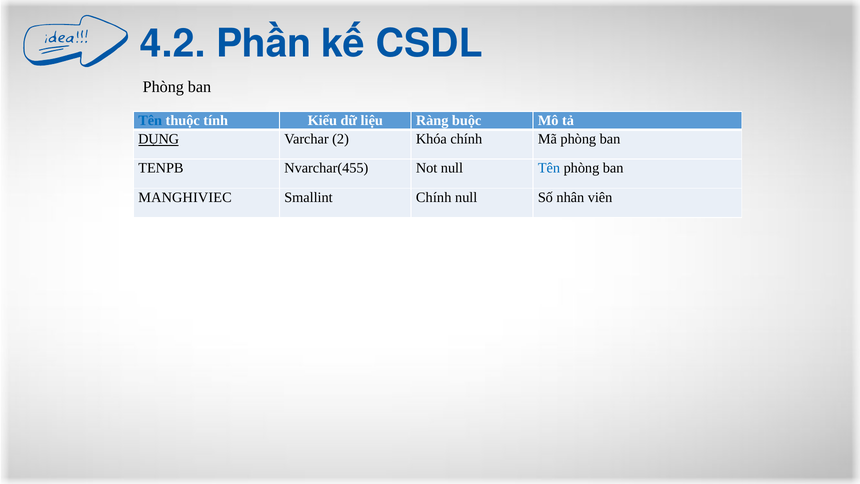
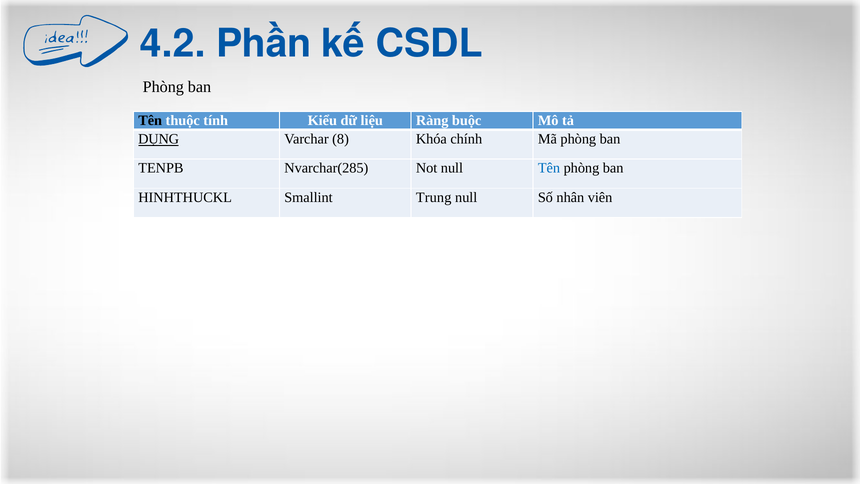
Tên colour: blue -> black (150, 121)
2: 2 -> 8 (341, 139)
Nvarchar(455: Nvarchar(455 -> Nvarchar(285 (326, 168)
MANGHIVIEC: MANGHIVIEC -> HINHTHUCKL (185, 197)
Smallint Chính: Chính -> Trung (434, 197)
